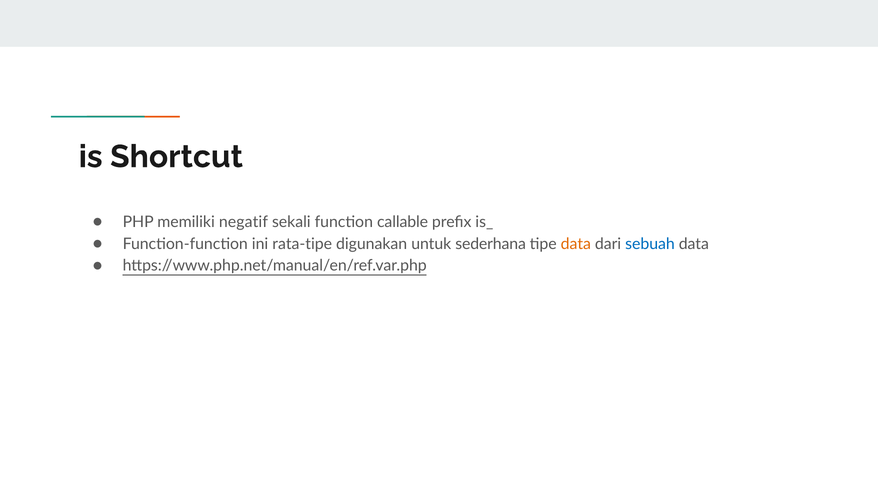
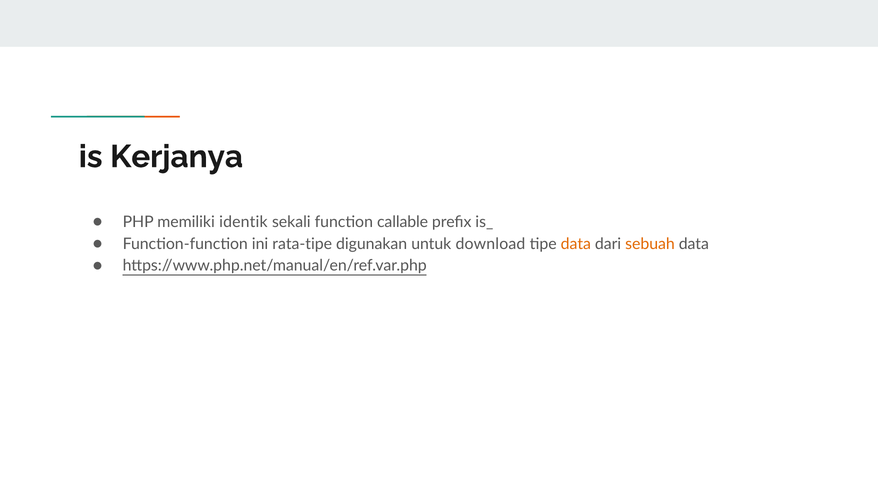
Shortcut: Shortcut -> Kerjanya (177, 157)
negatif: negatif -> identik (243, 222)
sederhana: sederhana -> download (490, 244)
sebuah colour: blue -> orange (650, 244)
